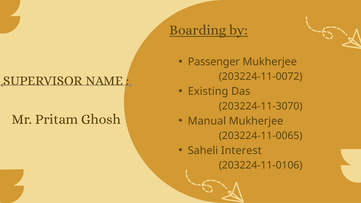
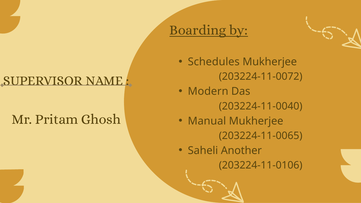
Passenger: Passenger -> Schedules (214, 62)
Existing: Existing -> Modern (208, 91)
203224-11-3070: 203224-11-3070 -> 203224-11-0040 (261, 106)
Interest: Interest -> Another (241, 151)
